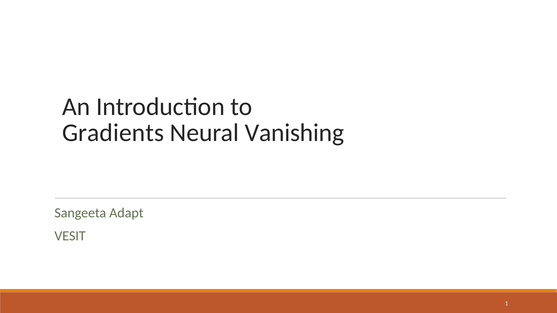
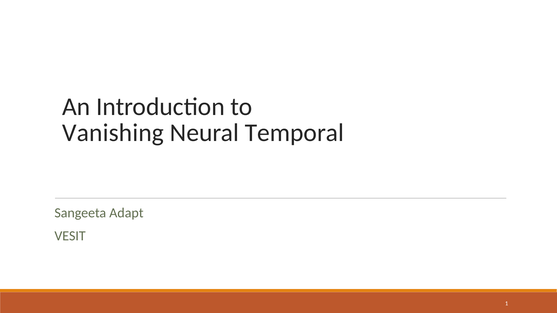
Gradients: Gradients -> Vanishing (113, 133)
Vanishing: Vanishing -> Temporal (294, 133)
